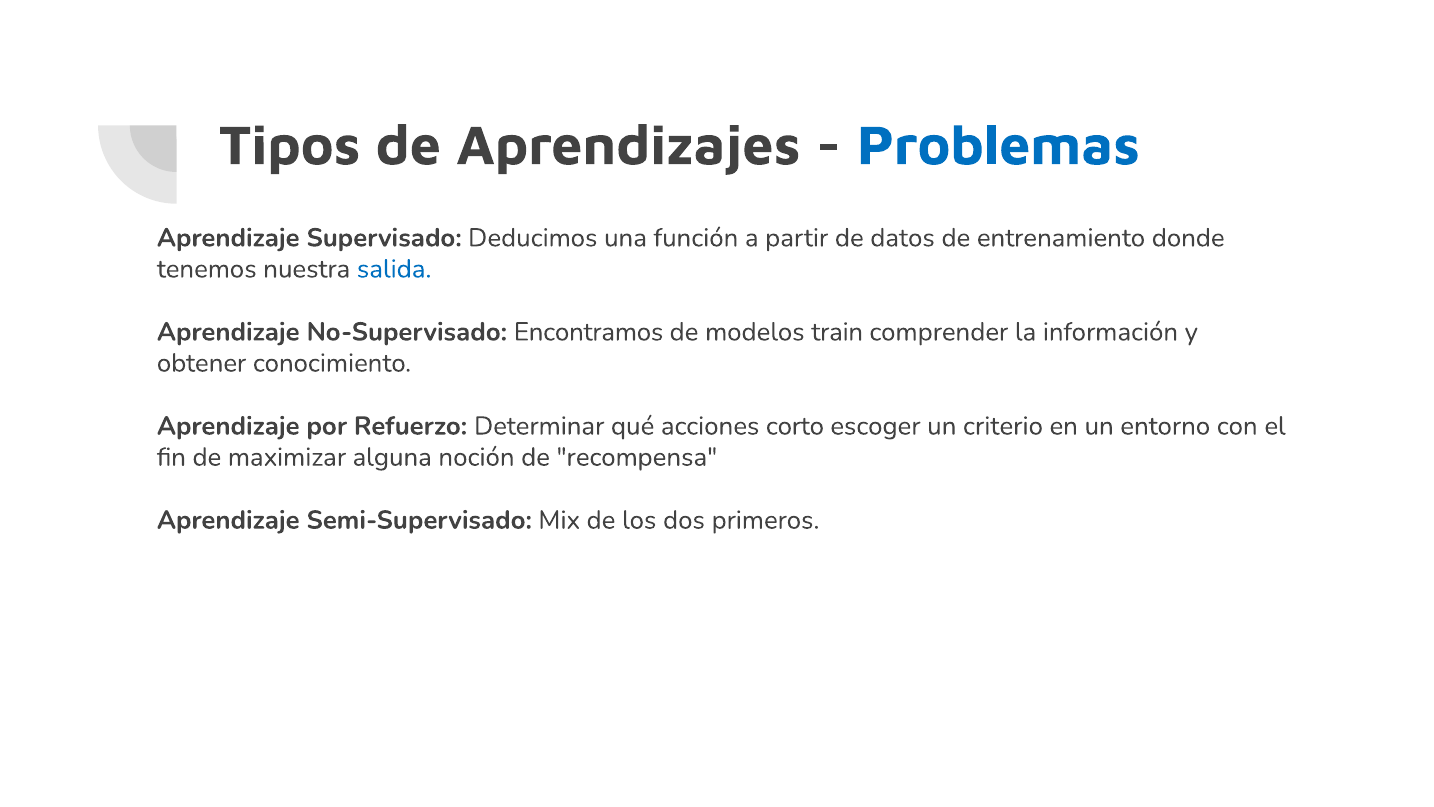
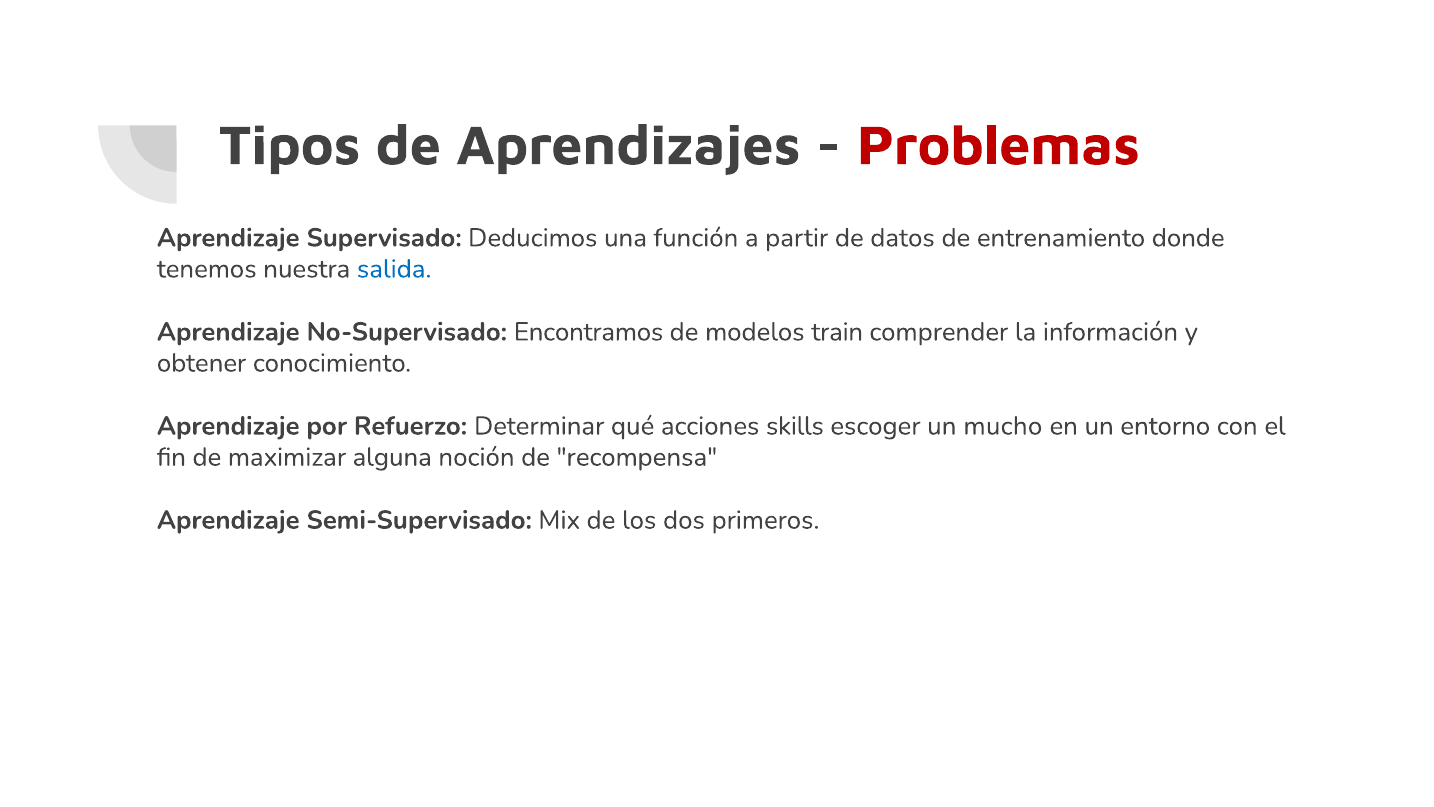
Problemas colour: blue -> red (998, 146)
corto: corto -> skills (795, 426)
criterio: criterio -> mucho (1003, 426)
